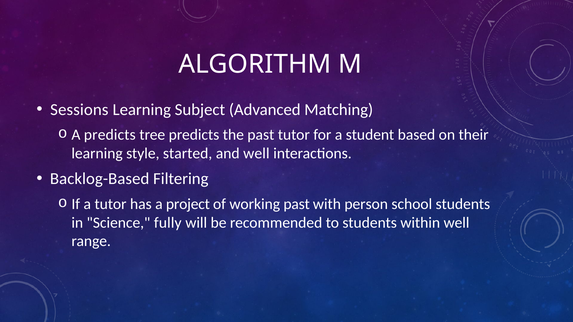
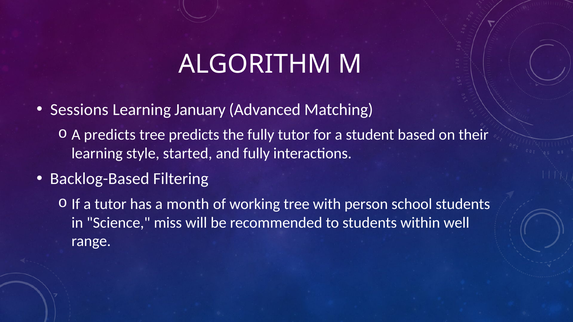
Subject: Subject -> January (200, 110)
the past: past -> fully (261, 135)
and well: well -> fully (256, 154)
project: project -> month (188, 204)
working past: past -> tree (297, 204)
fully: fully -> miss (168, 223)
